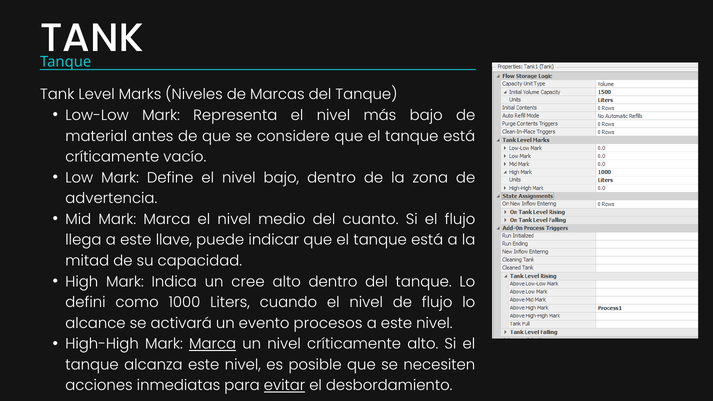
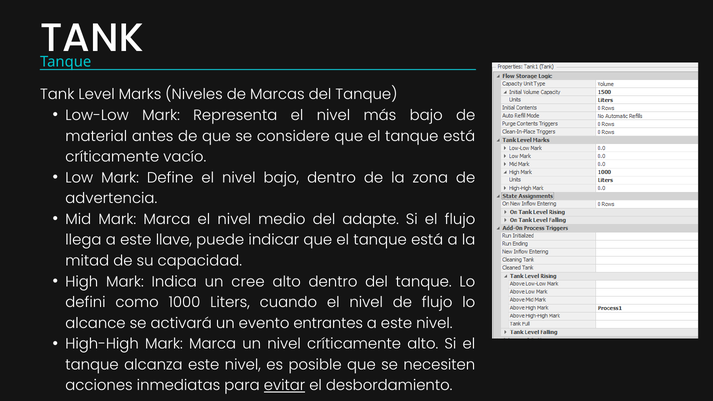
cuanto: cuanto -> adapte (371, 219)
procesos: procesos -> entrantes (328, 323)
Marca underline: present -> none (213, 344)
